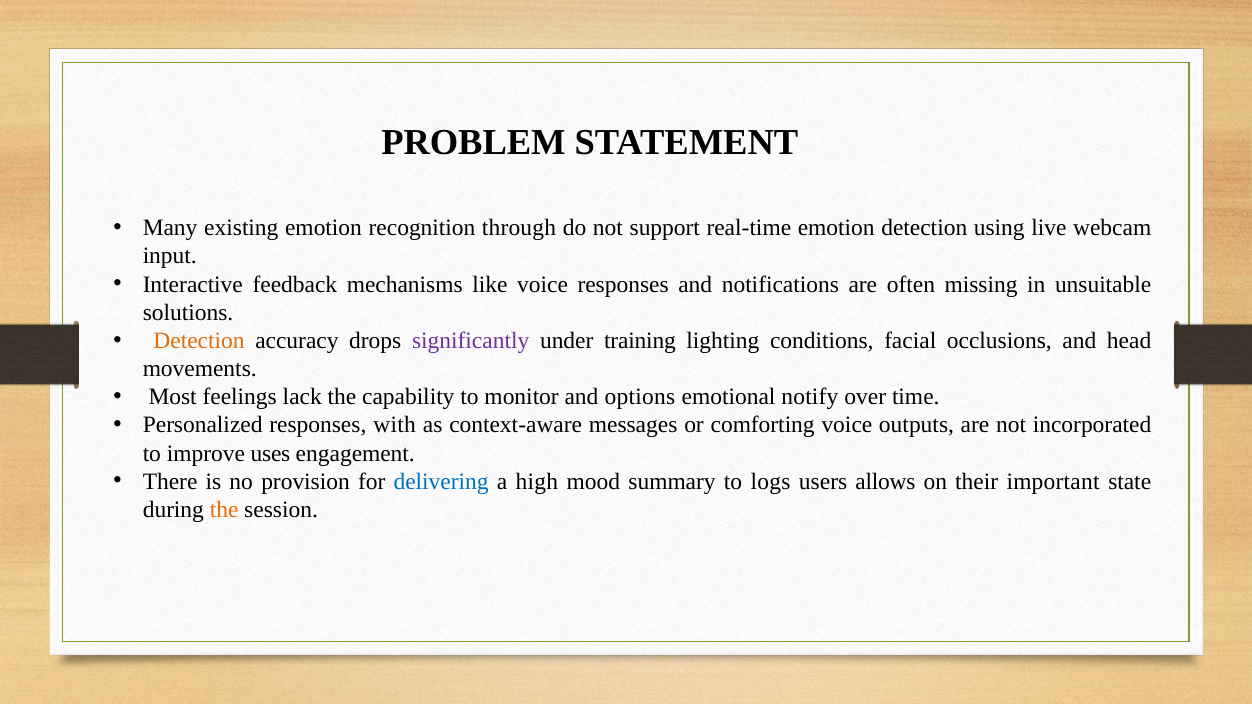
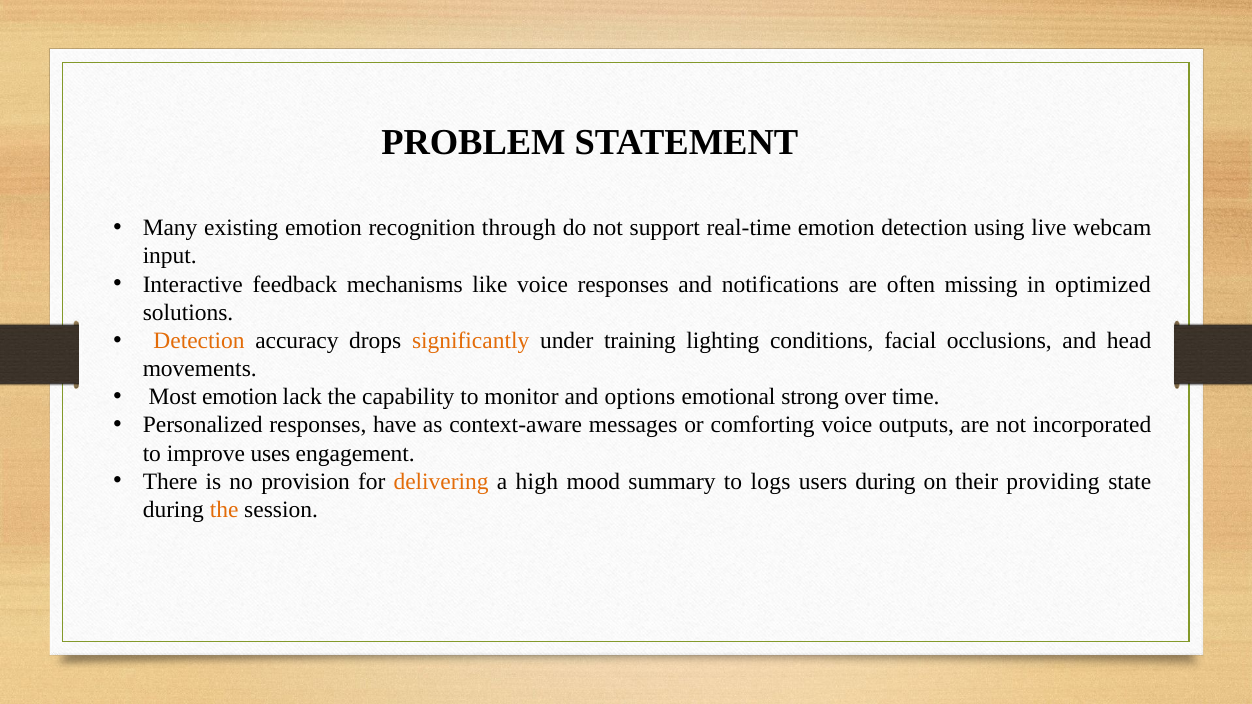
unsuitable: unsuitable -> optimized (1103, 284)
significantly colour: purple -> orange (471, 341)
Most feelings: feelings -> emotion (240, 397)
notify: notify -> strong (810, 397)
with: with -> have (395, 425)
delivering colour: blue -> orange (441, 482)
users allows: allows -> during (885, 482)
important: important -> providing (1053, 482)
